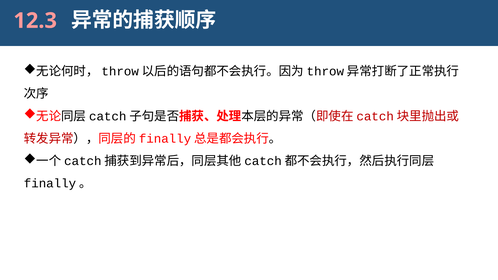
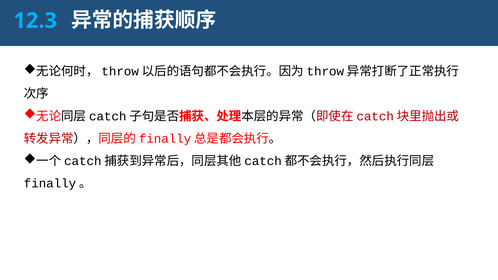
12.3 colour: pink -> light blue (35, 21)
